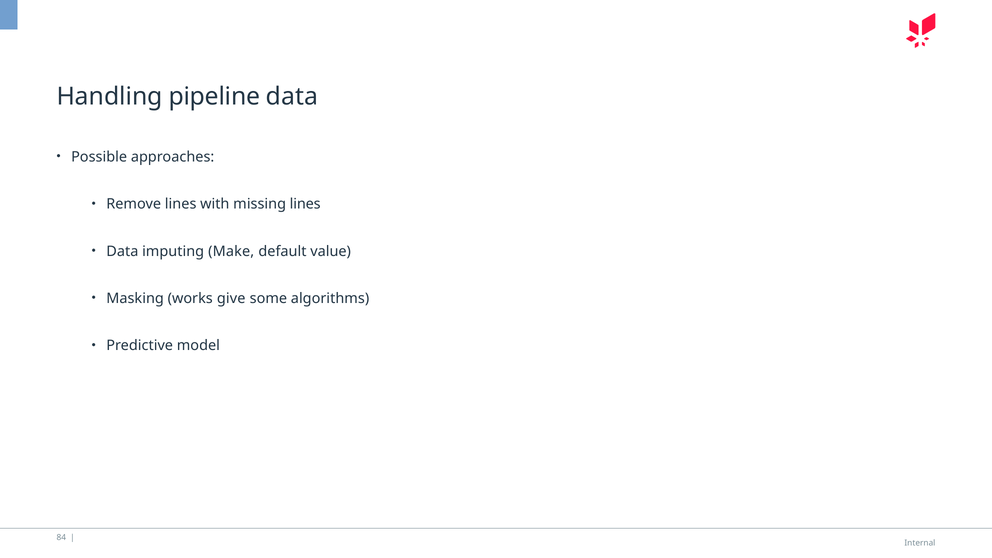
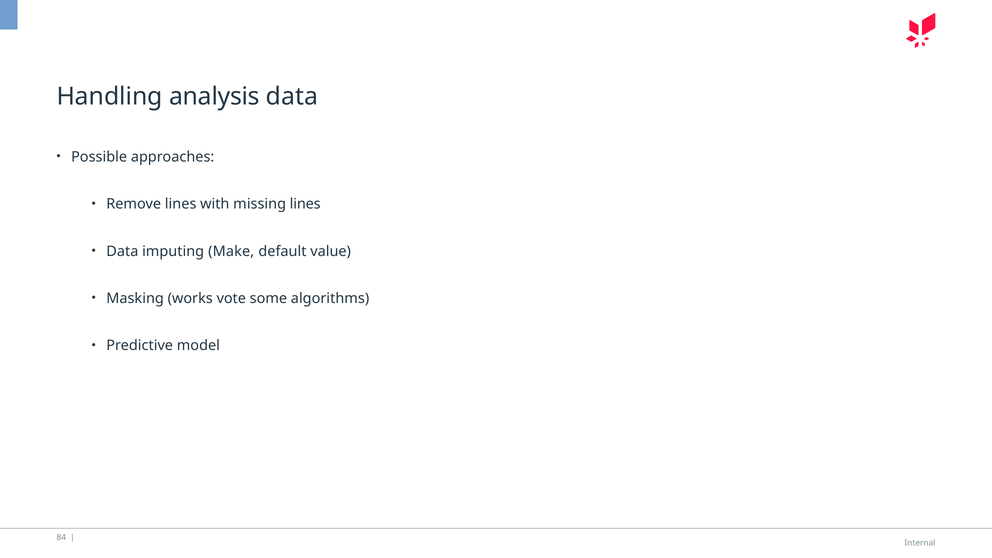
pipeline: pipeline -> analysis (214, 97)
give: give -> vote (231, 298)
